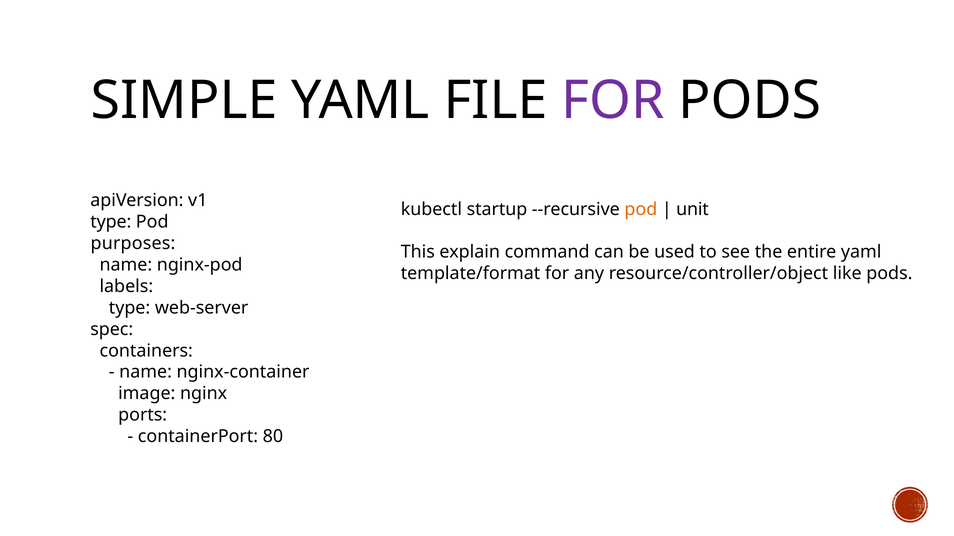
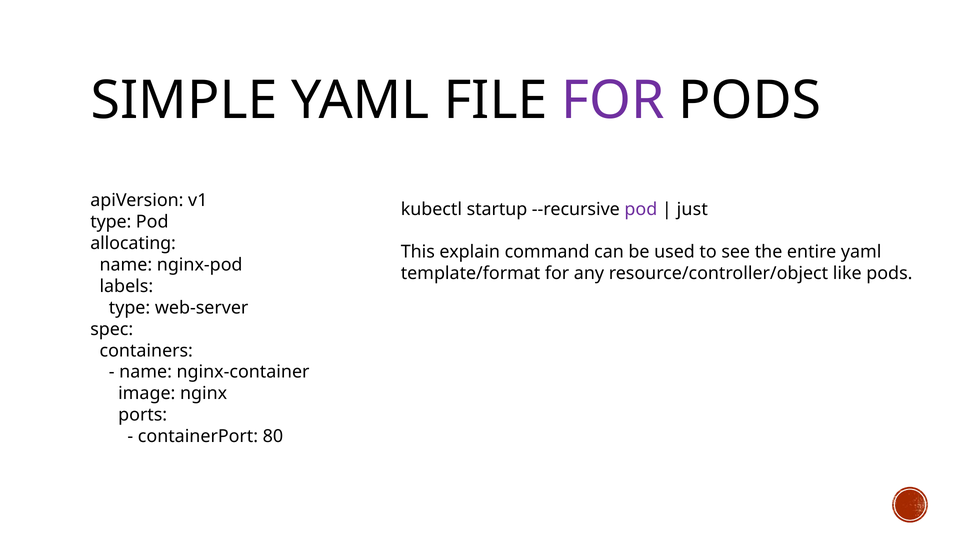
pod colour: orange -> purple (641, 209)
unit: unit -> just (692, 209)
purposes: purposes -> allocating (133, 244)
